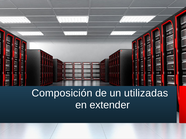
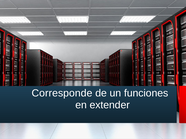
Composición: Composición -> Corresponde (62, 93)
utilizadas: utilizadas -> funciones (146, 93)
